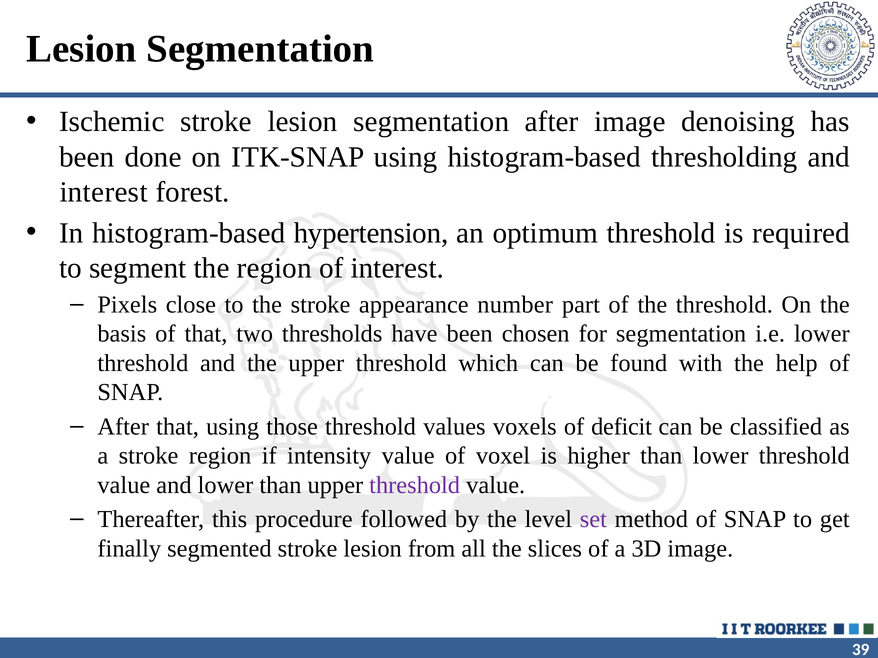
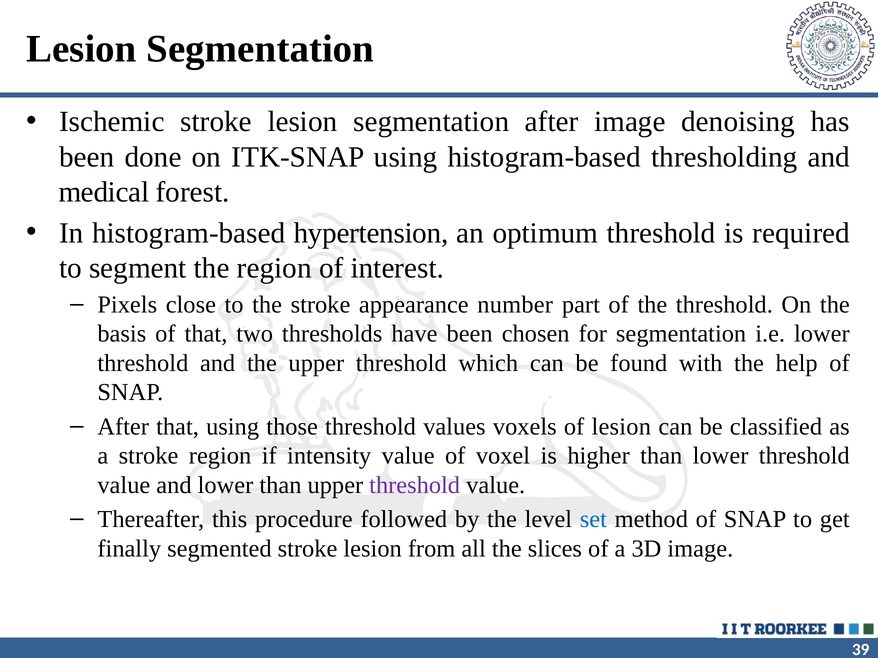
interest: interest -> medical (104, 192)
of deficit: deficit -> lesion (621, 427)
set colour: purple -> blue (593, 520)
